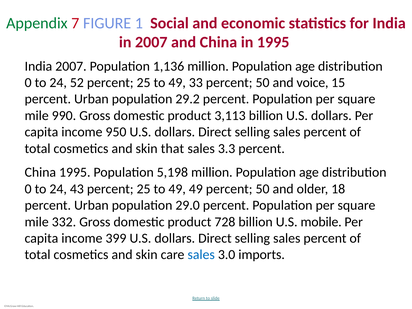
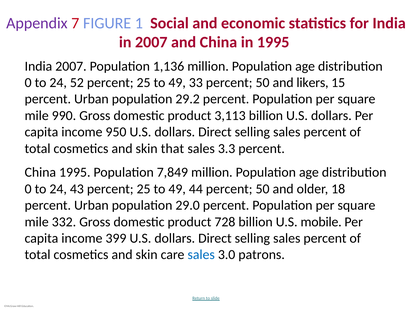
Appendix colour: green -> purple (37, 23)
voice: voice -> likers (313, 83)
5,198: 5,198 -> 7,849 (172, 172)
49 49: 49 -> 44 (196, 189)
imports: imports -> patrons (262, 255)
